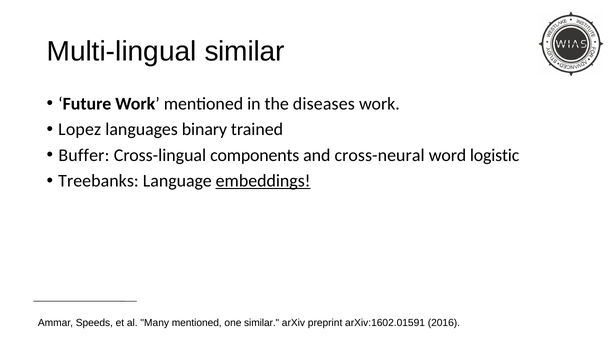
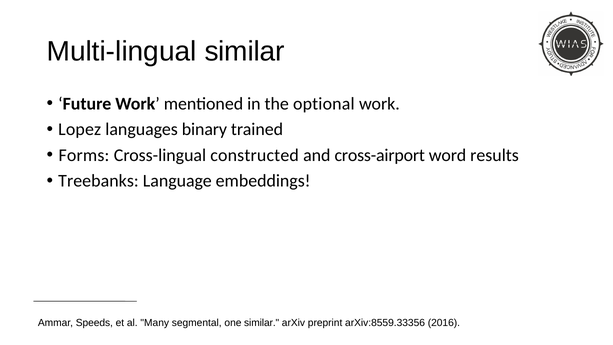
diseases: diseases -> optional (324, 104)
Buffer: Buffer -> Forms (84, 155)
components: components -> constructed (255, 155)
cross-neural: cross-neural -> cross-airport (380, 155)
logistic: logistic -> results (495, 155)
embeddings underline: present -> none (263, 181)
Many mentioned: mentioned -> segmental (197, 323)
arXiv:1602.01591: arXiv:1602.01591 -> arXiv:8559.33356 (385, 323)
